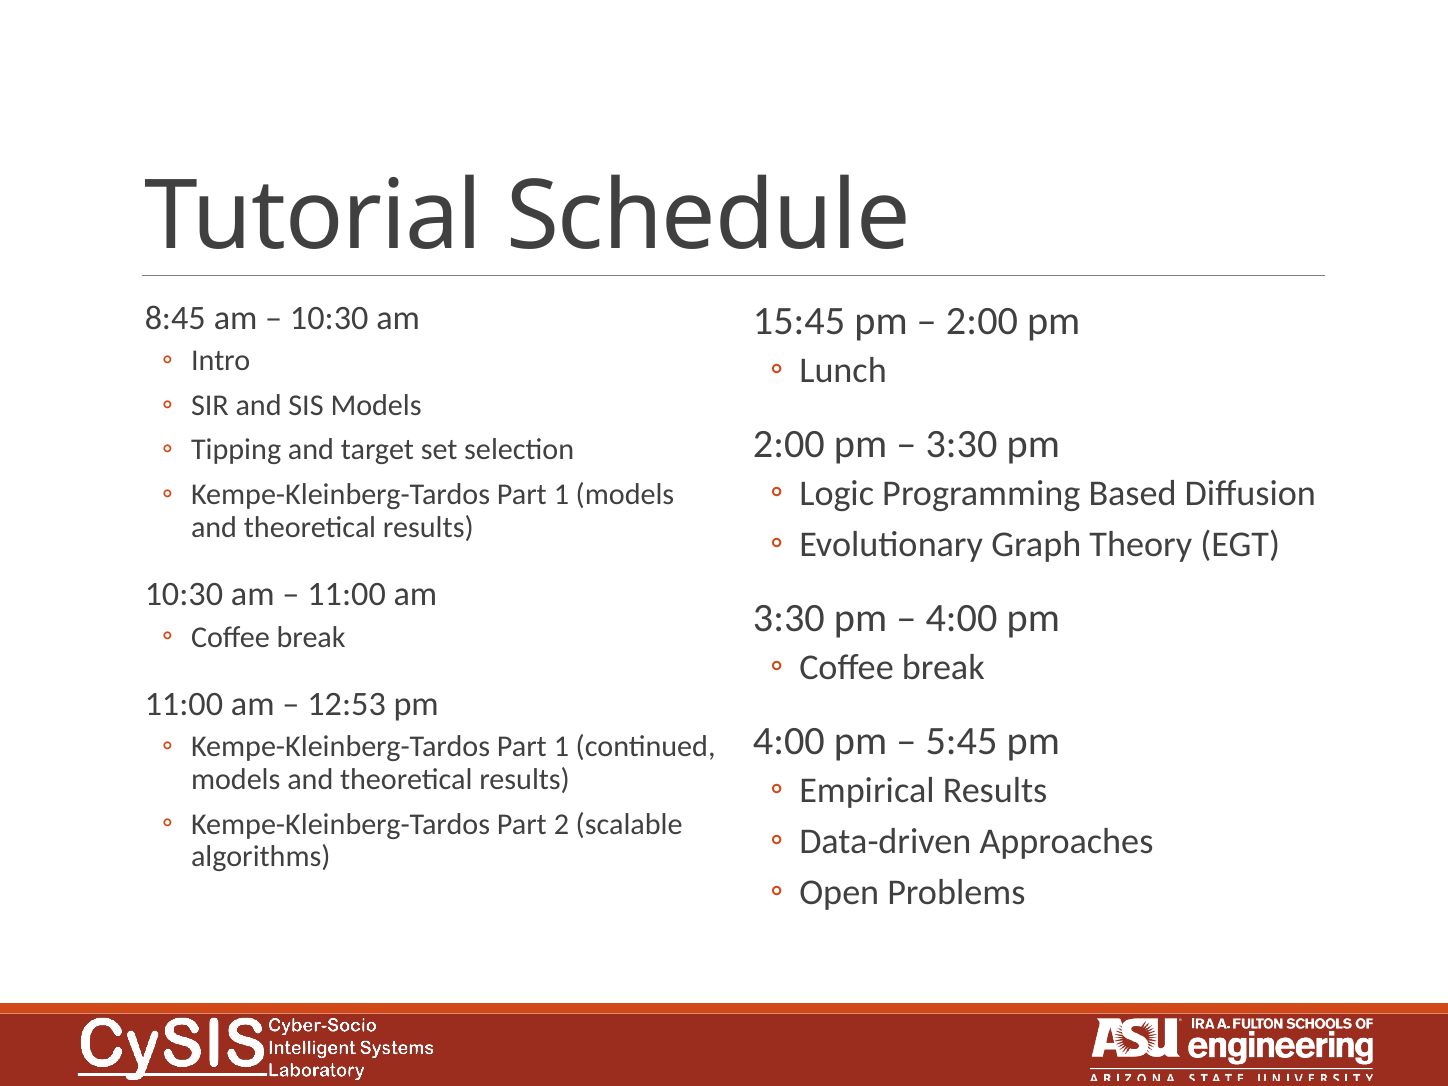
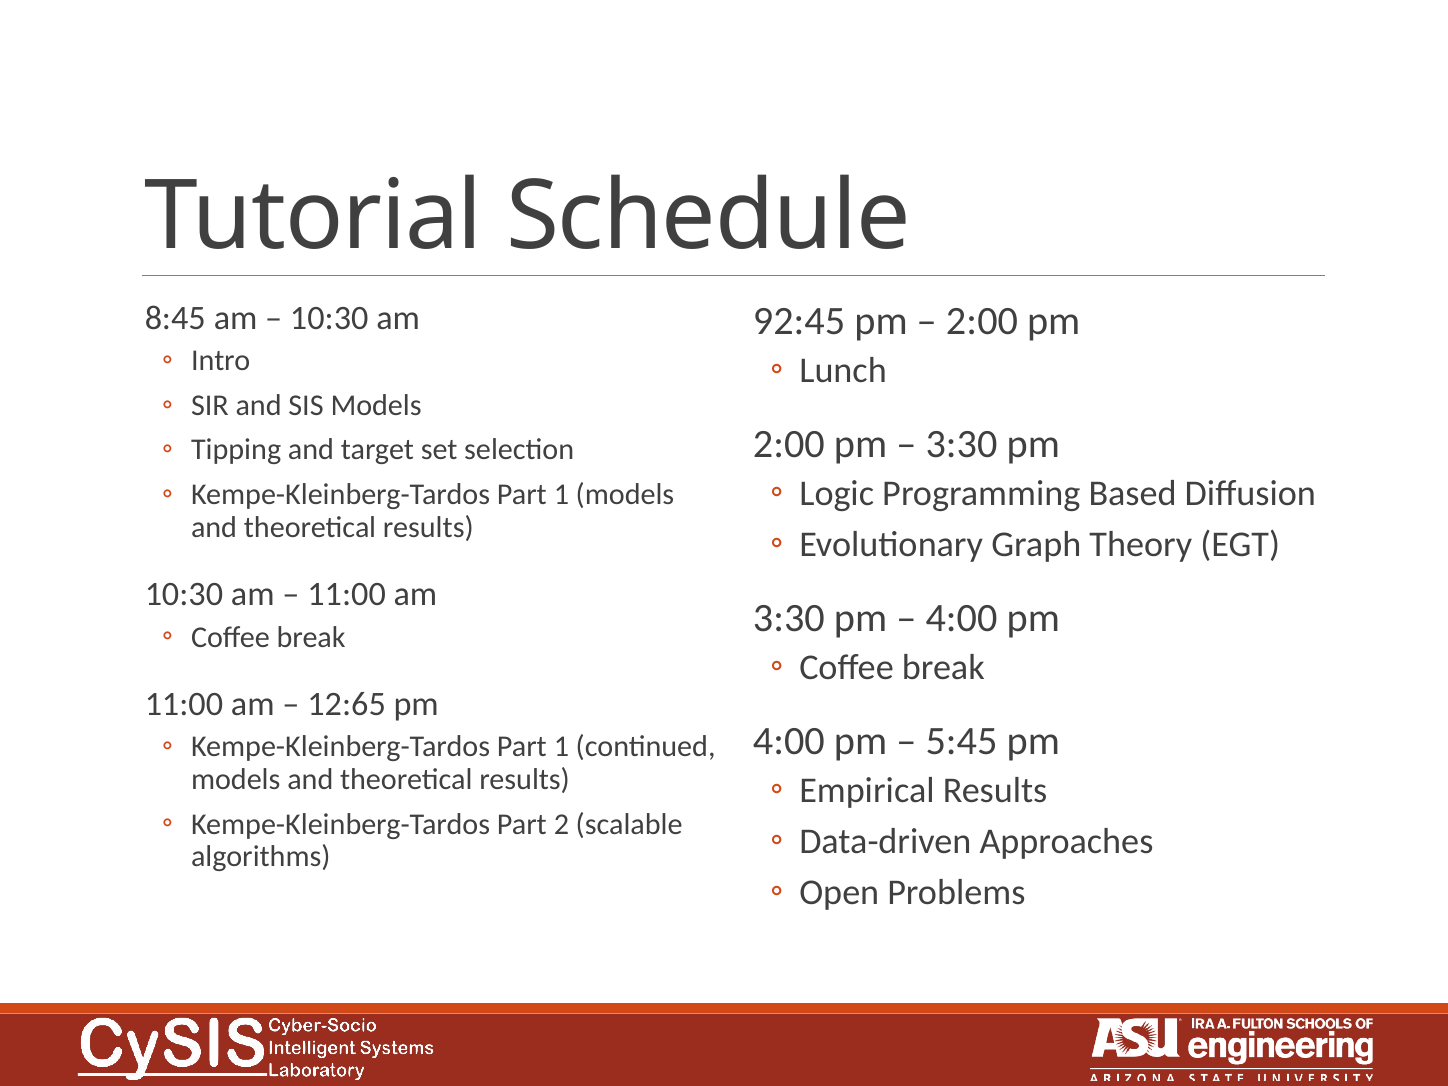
15:45: 15:45 -> 92:45 (799, 321)
12:53: 12:53 -> 12:65 (347, 704)
